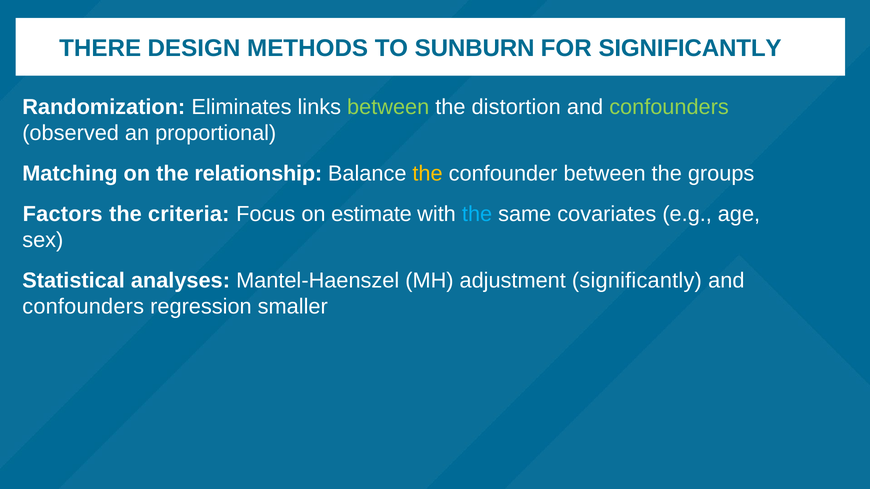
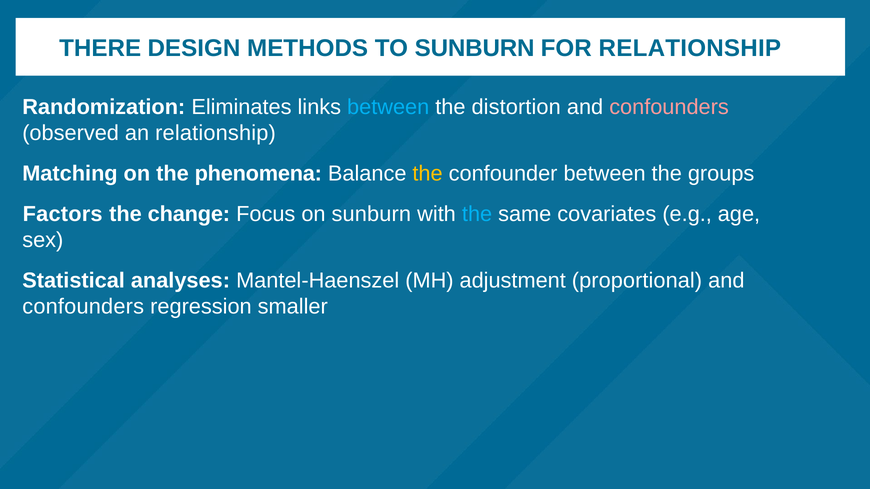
FOR SIGNIFICANTLY: SIGNIFICANTLY -> RELATIONSHIP (690, 49)
between colour: light green -> light blue (388, 107)
confounders colour: light green -> pink (669, 107)
an proportional: proportional -> relationship (216, 133)
relationship: relationship -> phenomena (258, 174)
criteria: criteria -> change (189, 214)
on estimate: estimate -> sunburn (371, 214)
adjustment significantly: significantly -> proportional (637, 281)
